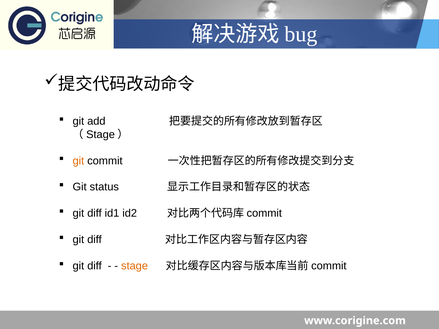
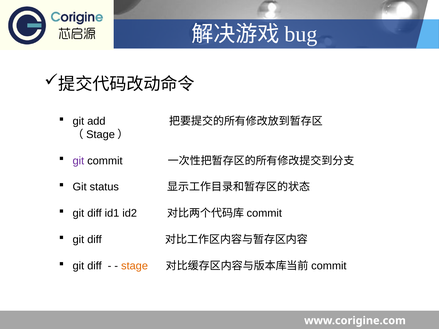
git colour: orange -> purple (78, 161)
